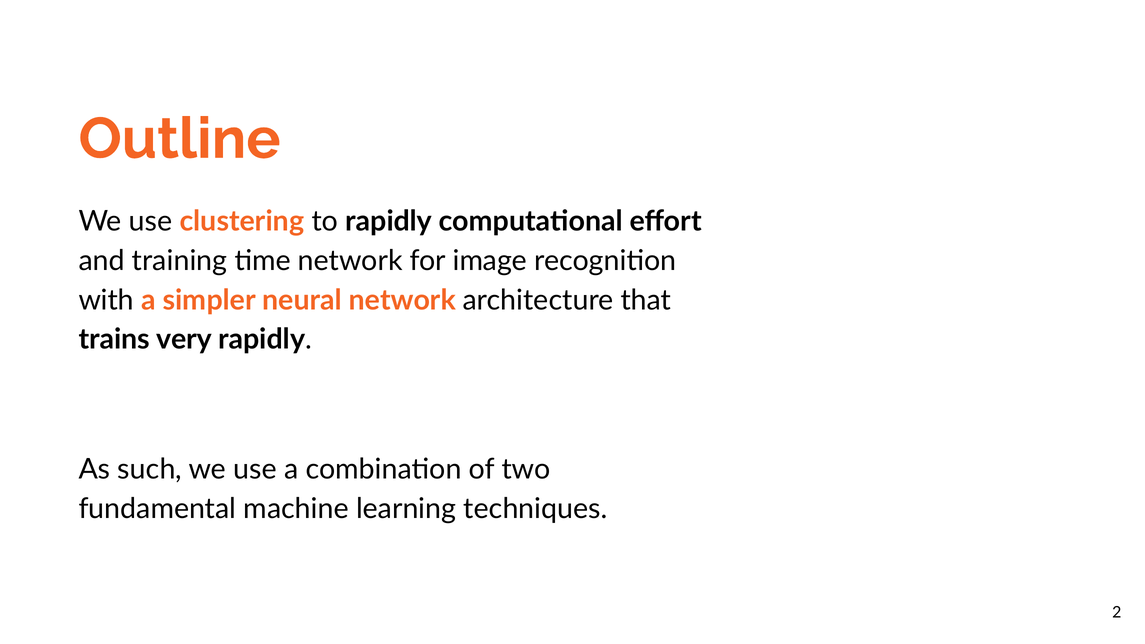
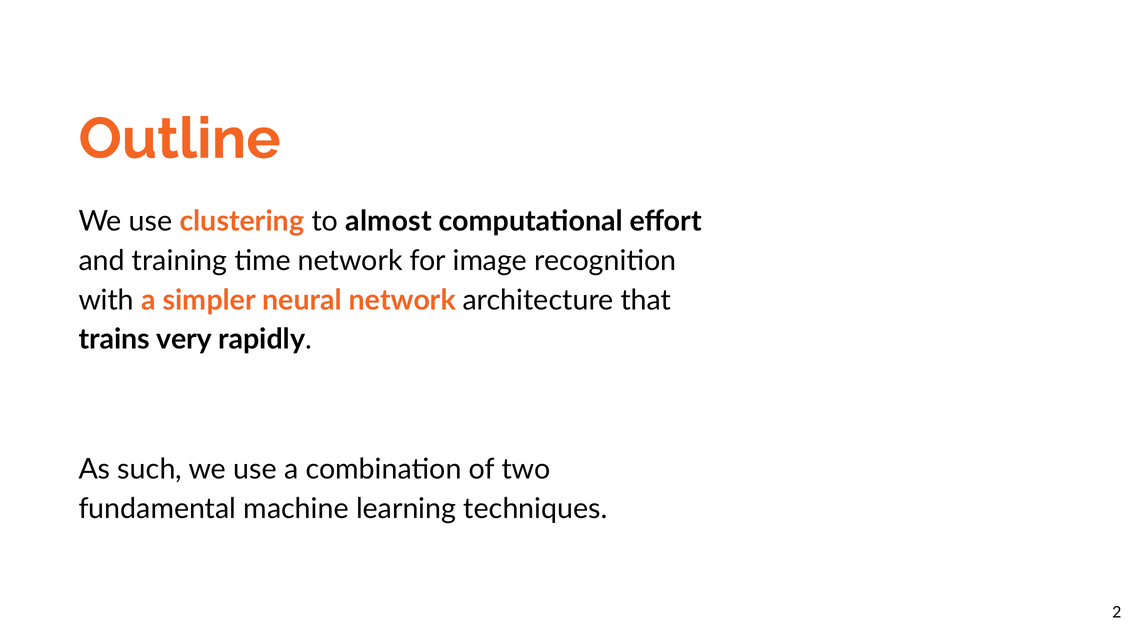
to rapidly: rapidly -> almost (388, 221)
